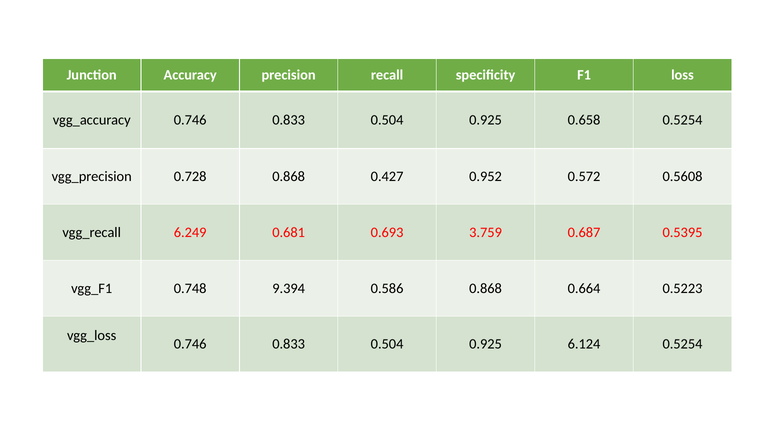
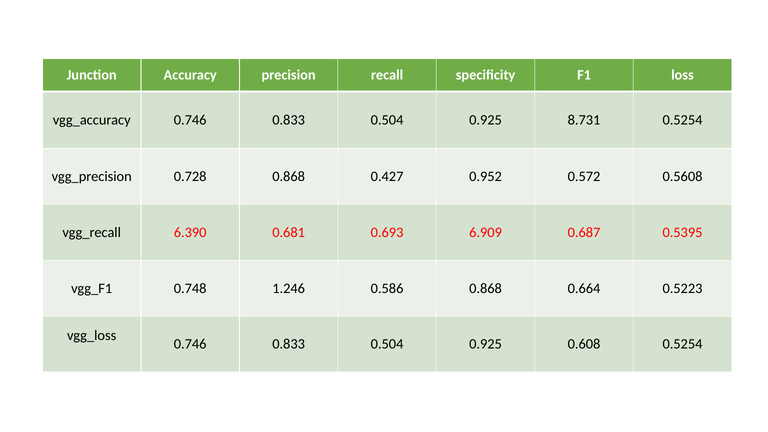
0.658: 0.658 -> 8.731 (584, 120)
6.249: 6.249 -> 6.390 (190, 232)
3.759: 3.759 -> 6.909 (486, 232)
9.394: 9.394 -> 1.246 (289, 288)
6.124: 6.124 -> 0.608 (584, 344)
